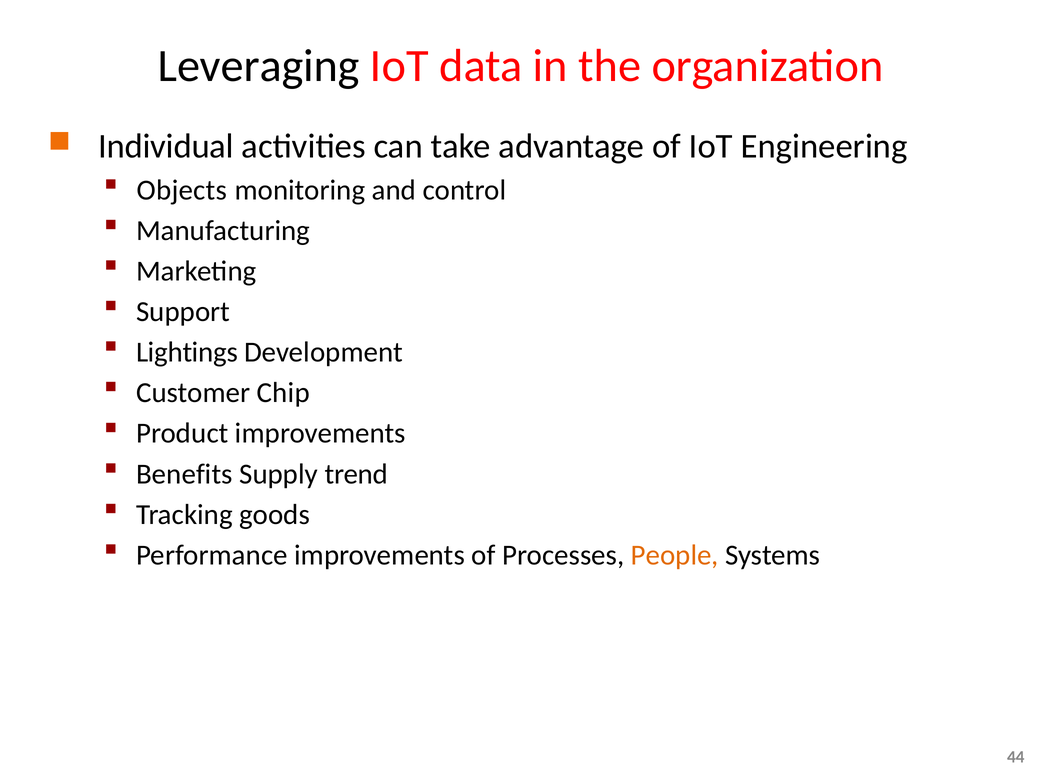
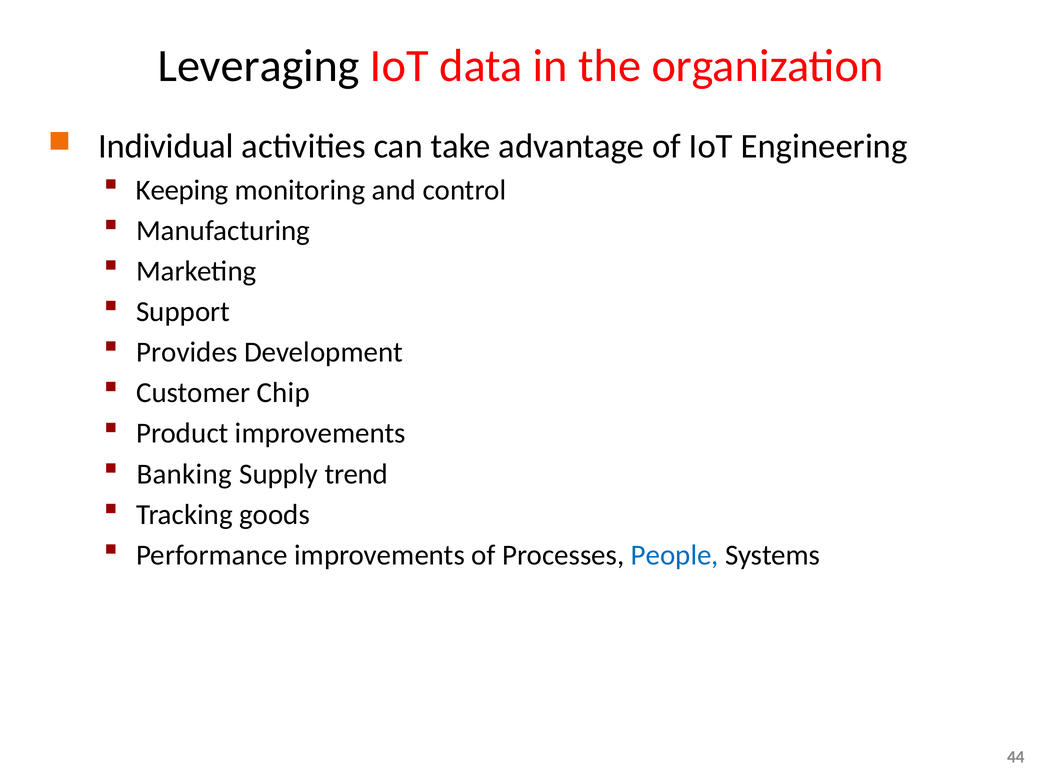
Objects: Objects -> Keeping (182, 190)
Lightings: Lightings -> Provides (187, 352)
Benefits: Benefits -> Banking (184, 474)
People colour: orange -> blue (675, 555)
